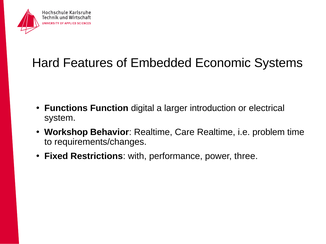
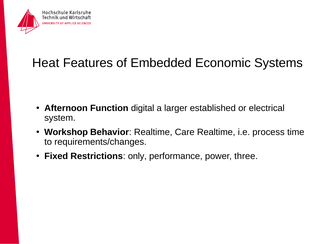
Hard: Hard -> Heat (46, 63)
Functions: Functions -> Afternoon (66, 108)
introduction: introduction -> established (213, 108)
problem: problem -> process (269, 132)
with: with -> only (137, 157)
